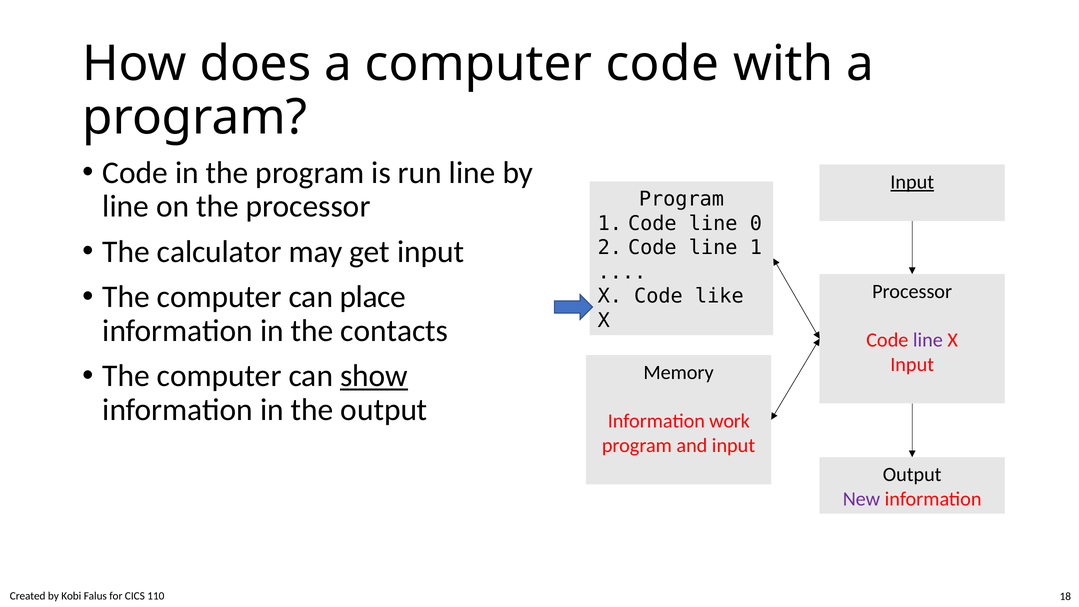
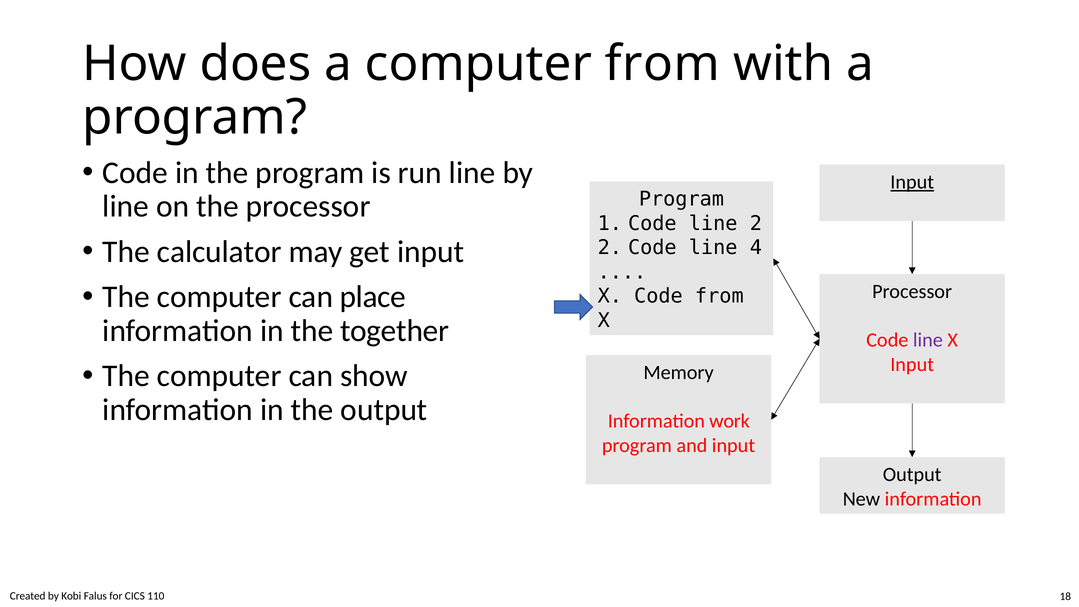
computer code: code -> from (662, 64)
line 0: 0 -> 2 (756, 223)
line 1: 1 -> 4 (756, 248)
Code like: like -> from (719, 296)
contacts: contacts -> together (395, 331)
show underline: present -> none (374, 376)
New colour: purple -> black (861, 499)
